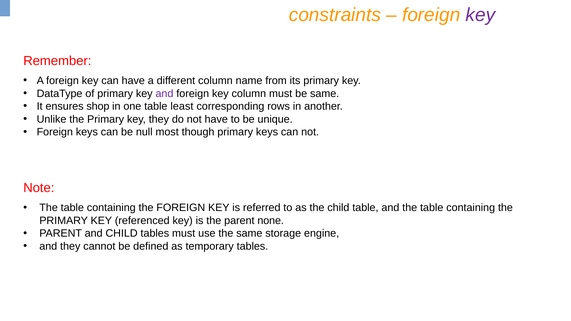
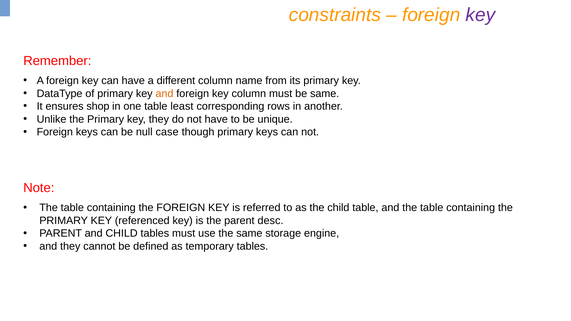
and colour: purple -> orange (164, 94)
most: most -> case (167, 132)
none: none -> desc (271, 221)
